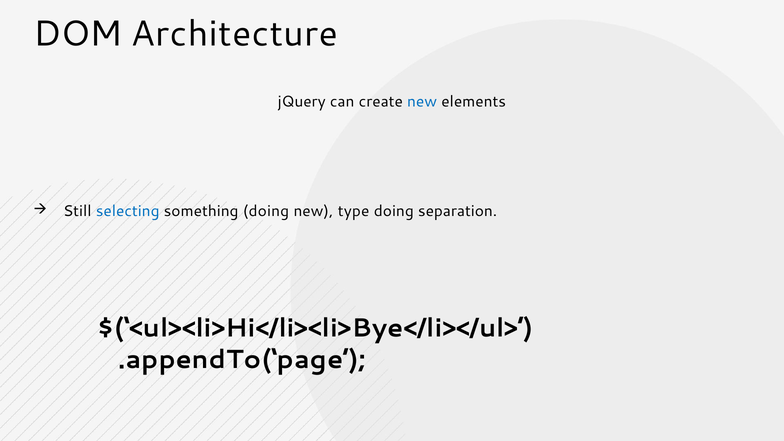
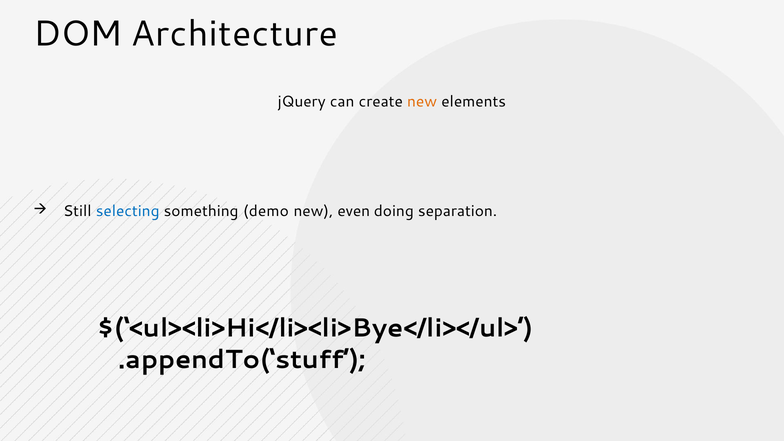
new colour: blue -> orange (422, 101)
something doing: doing -> demo (266, 211)
type: type -> even (354, 211)
.appendTo(‘page: .appendTo(‘page -> .appendTo(‘stuff (242, 360)
